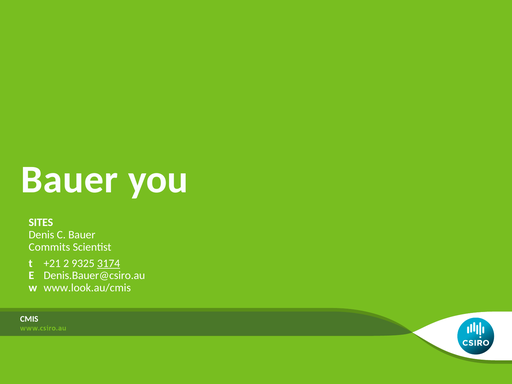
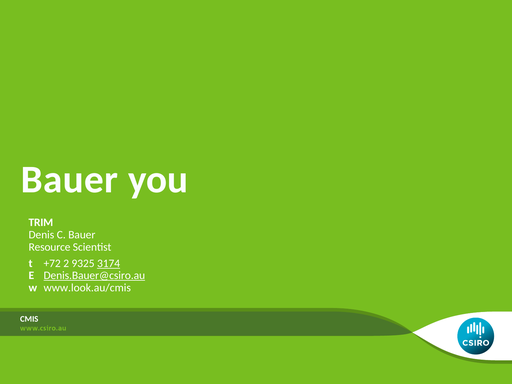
SITES: SITES -> TRIM (41, 222)
Commits: Commits -> Resource (50, 247)
+21: +21 -> +72 (52, 263)
Denis.Bauer@csiro.au underline: none -> present (94, 276)
